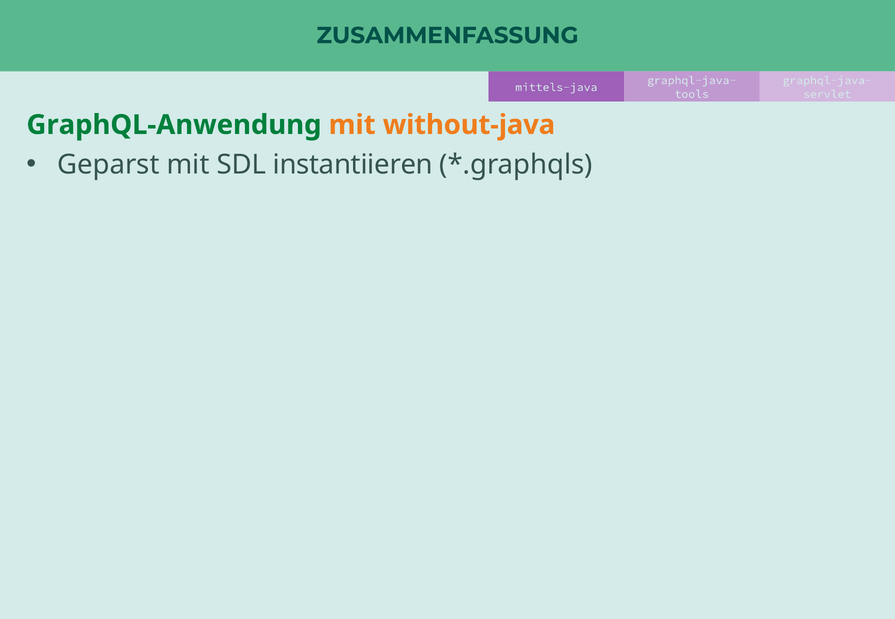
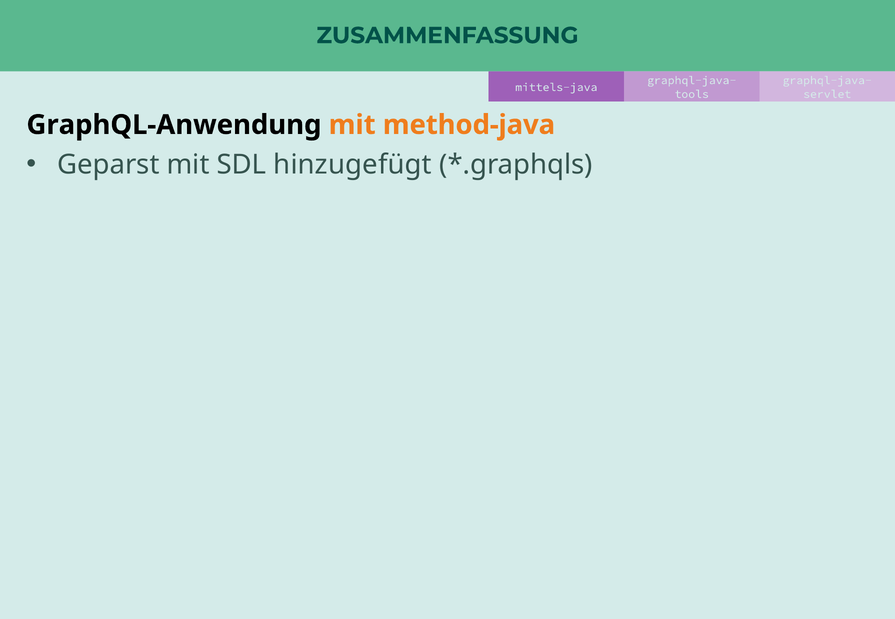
GraphQL-Anwendung colour: green -> black (174, 125)
without-java: without-java -> method-java (469, 125)
instantiieren: instantiieren -> hinzugefügt (353, 165)
